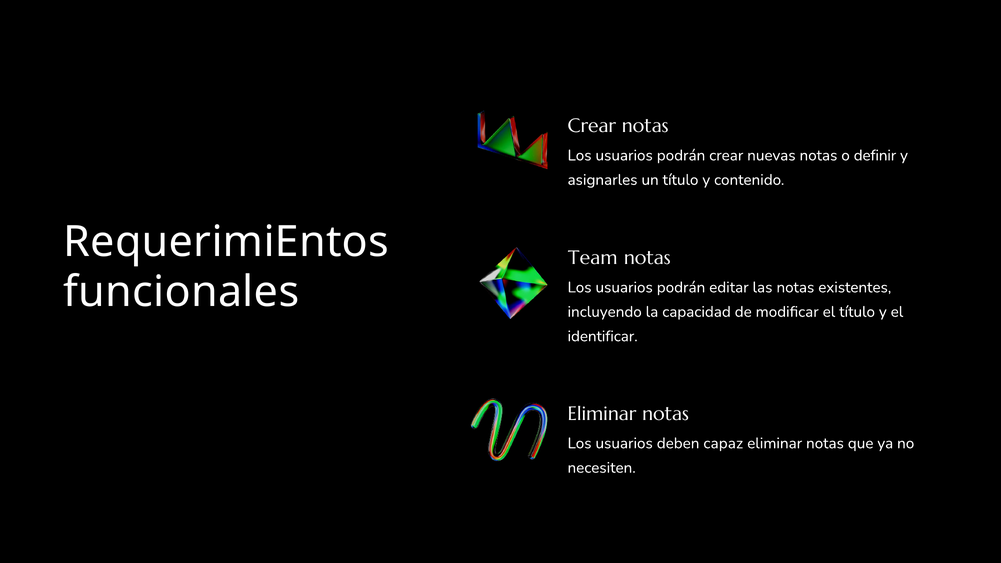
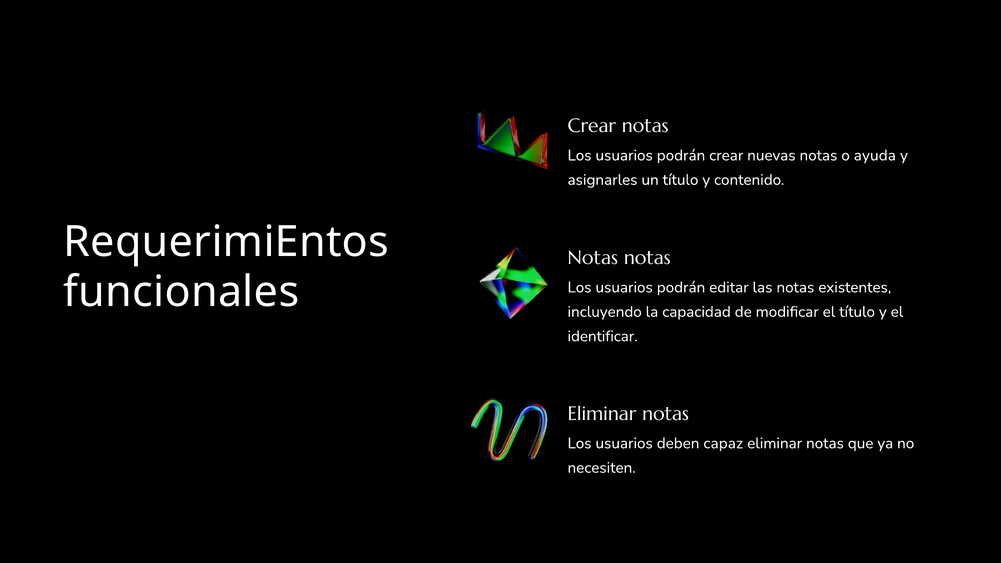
definir: definir -> ayuda (875, 155)
Team: Team -> Notas (593, 258)
